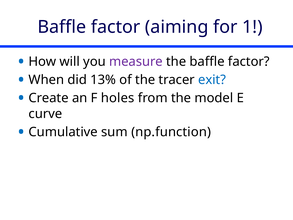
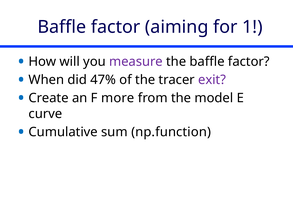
13%: 13% -> 47% (103, 80)
exit colour: blue -> purple (212, 80)
holes: holes -> more (118, 98)
